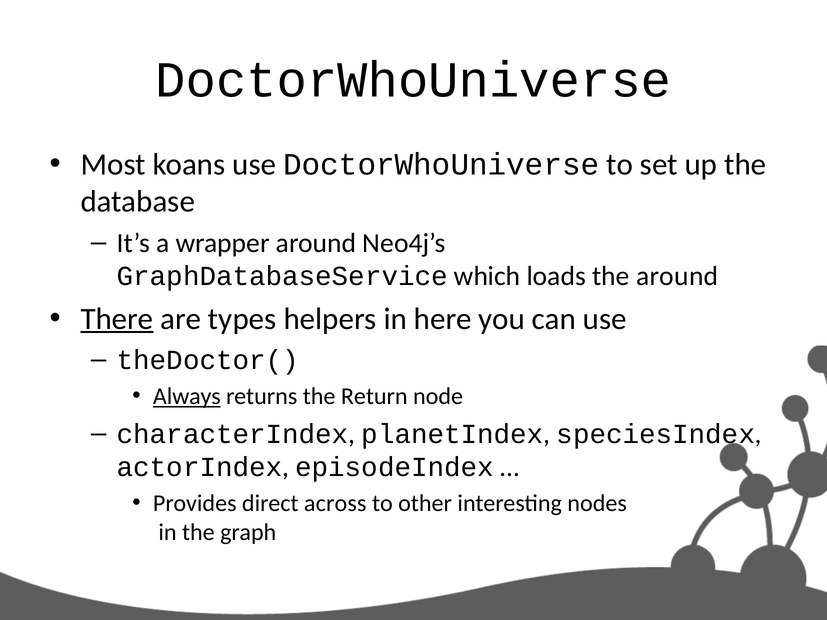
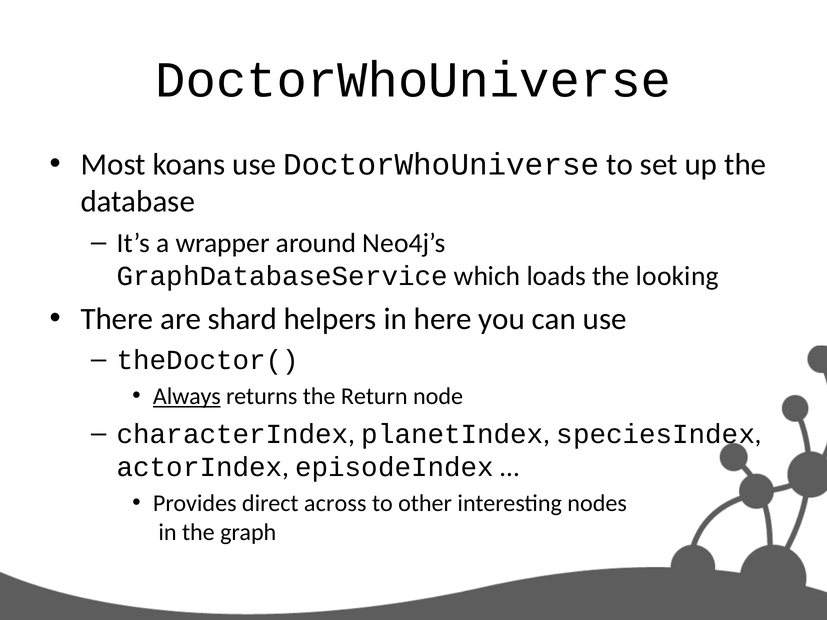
the around: around -> looking (677, 276)
There underline: present -> none (117, 319)
types: types -> shard (242, 319)
